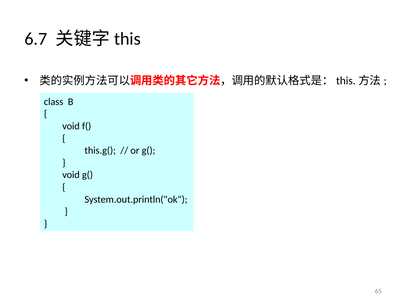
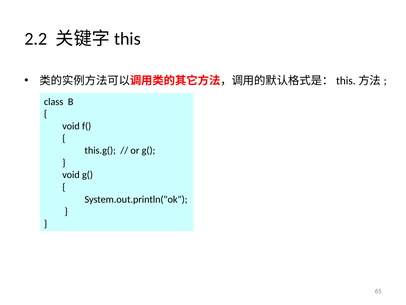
6.7: 6.7 -> 2.2 (36, 39)
